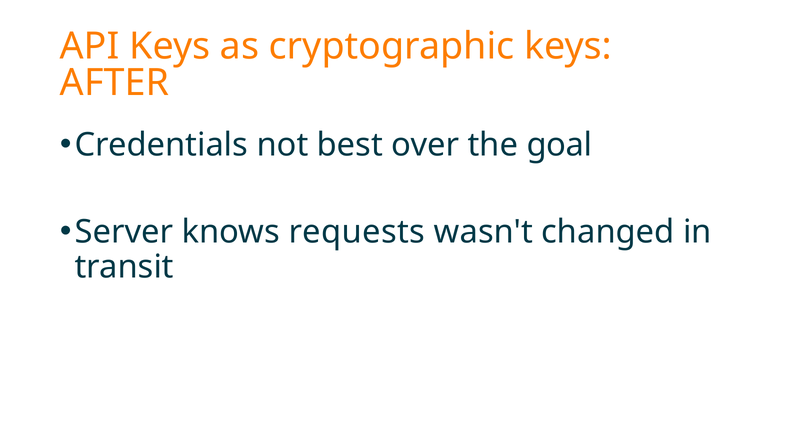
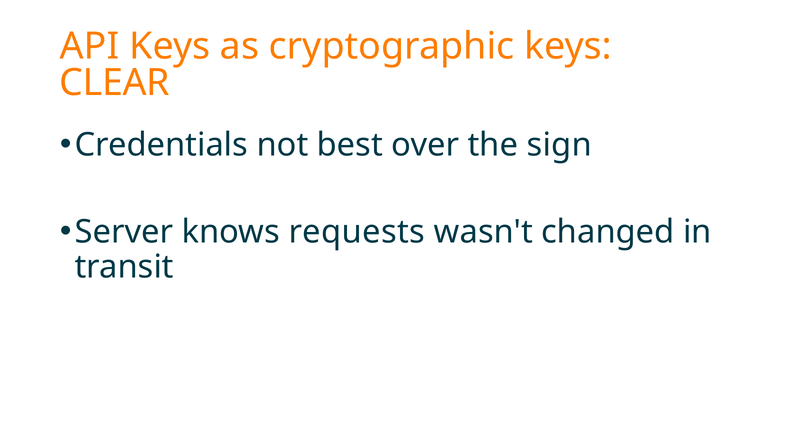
AFTER: AFTER -> CLEAR (115, 83)
goal: goal -> sign (559, 145)
